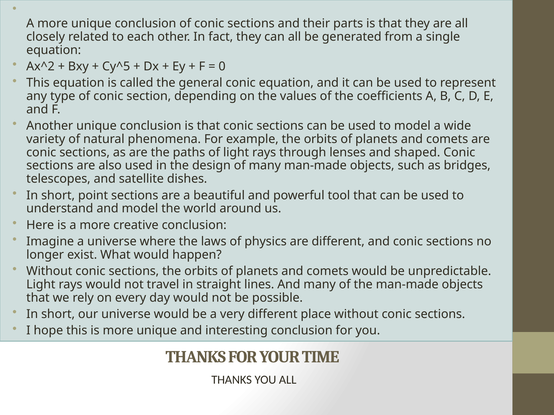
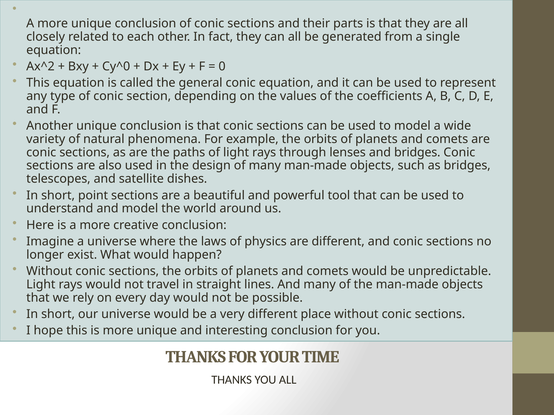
Cy^5: Cy^5 -> Cy^0 (116, 66)
and shaped: shaped -> bridges (417, 153)
